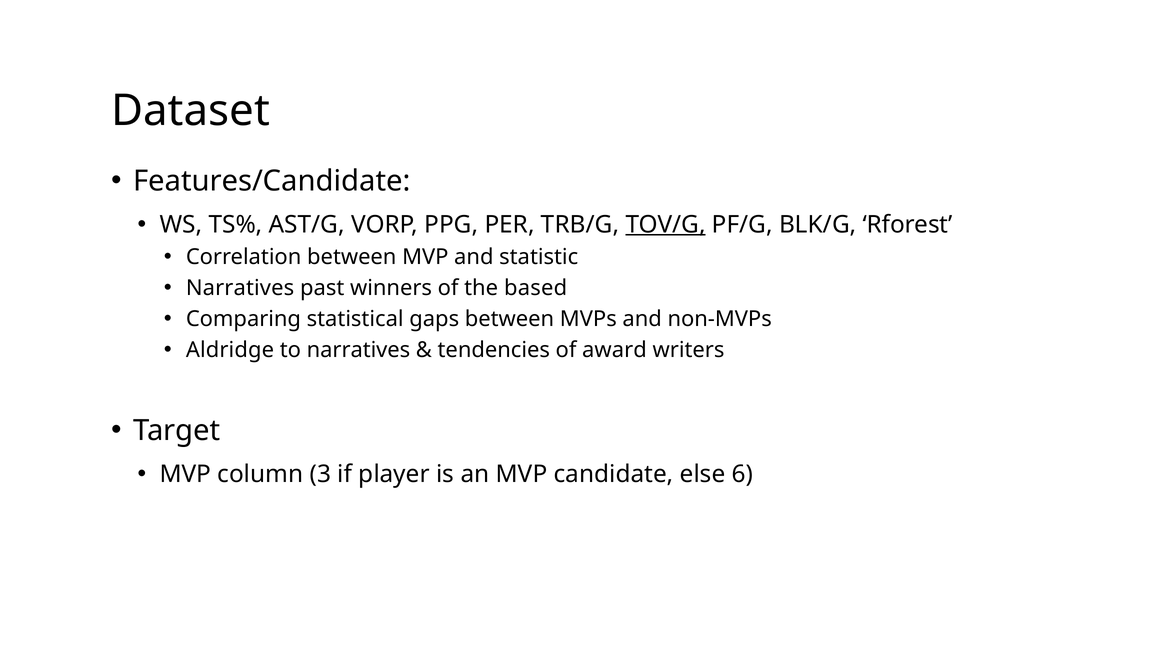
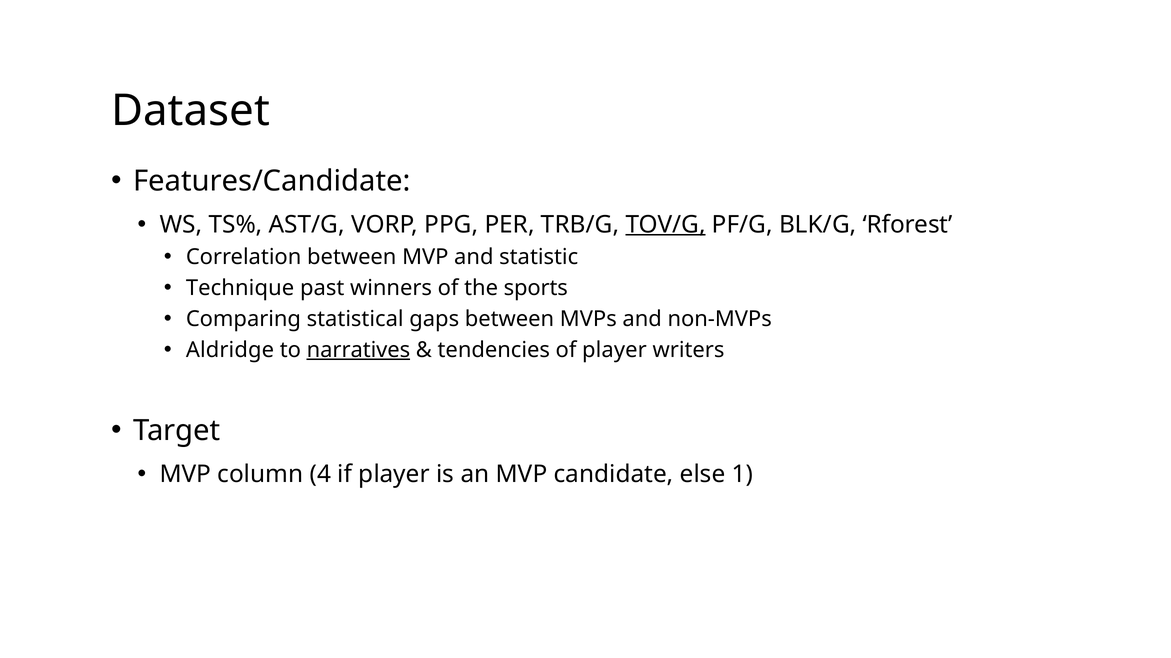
Narratives: Narratives -> Technique (240, 288)
based: based -> sports (536, 288)
narratives underline: none -> present (358, 350)
of award: award -> player (614, 350)
3: 3 -> 4 (320, 474)
6: 6 -> 1 (742, 474)
